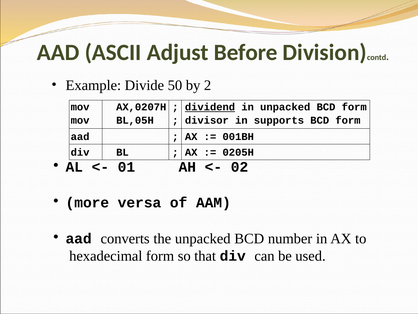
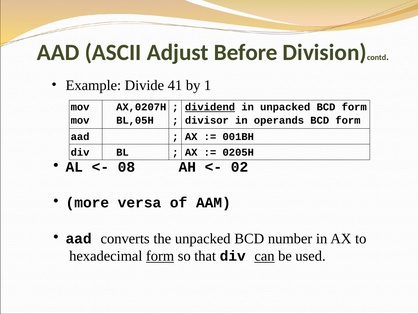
50: 50 -> 41 (175, 85)
2: 2 -> 1 (208, 85)
supports: supports -> operands (279, 120)
01: 01 -> 08 (126, 167)
form underline: none -> present (160, 256)
can underline: none -> present (265, 256)
